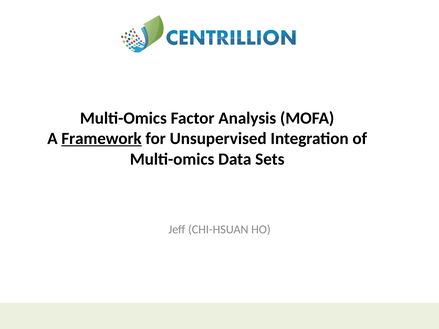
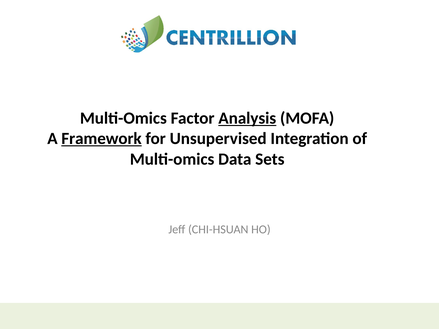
Analysis underline: none -> present (247, 118)
